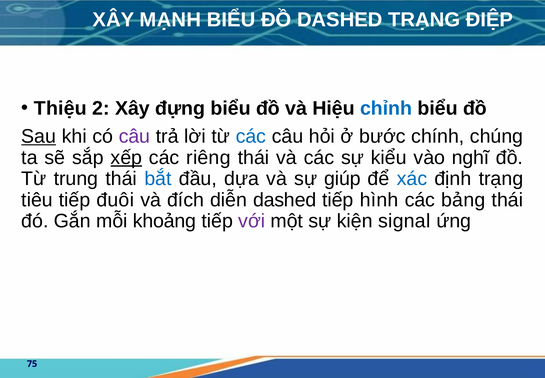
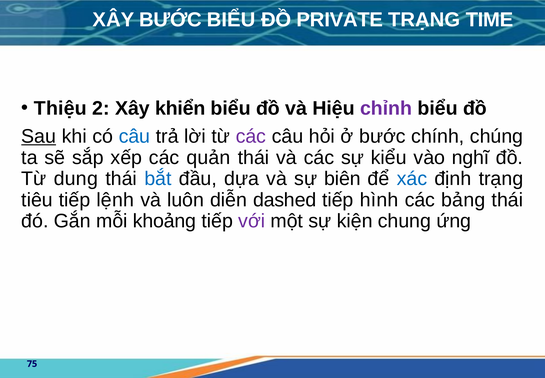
XÂY MẠNH: MẠNH -> BƯỚC (170, 20)
ĐỒ DASHED: DASHED -> PRIVATE (340, 20)
ĐIỆP: ĐIỆP -> TIME (490, 20)
đựng: đựng -> khiển (180, 108)
chỉnh colour: blue -> purple (386, 108)
câu colour: purple -> blue (134, 136)
các colour: blue -> purple (251, 136)
xếp underline: present -> none (126, 157)
riêng: riêng -> quản (208, 157)
trung: trung -> dung (76, 178)
giúp: giúp -> biên (342, 178)
đuôi: đuôi -> lệnh (115, 200)
đích: đích -> luôn (186, 200)
signal: signal -> chung (404, 221)
